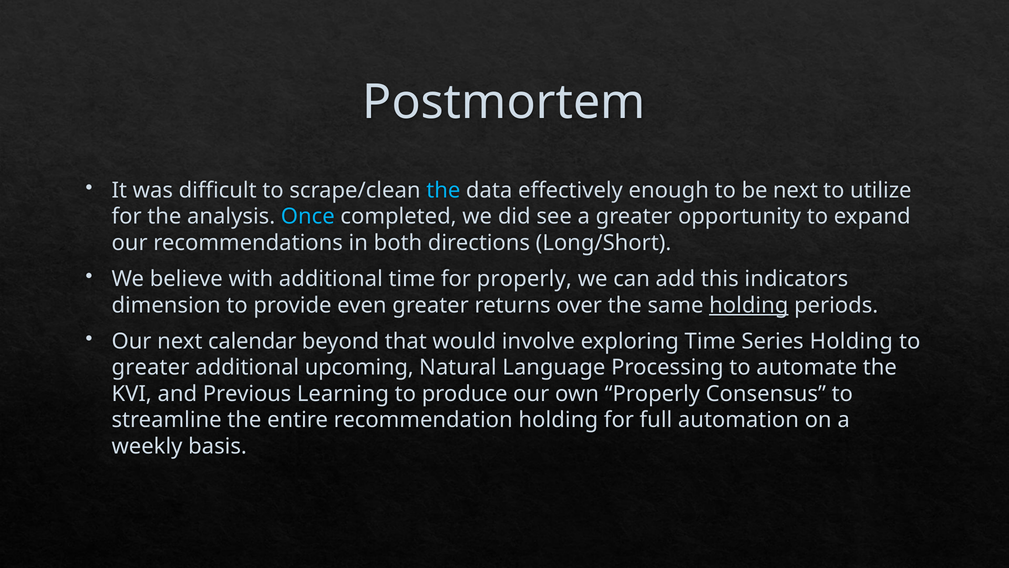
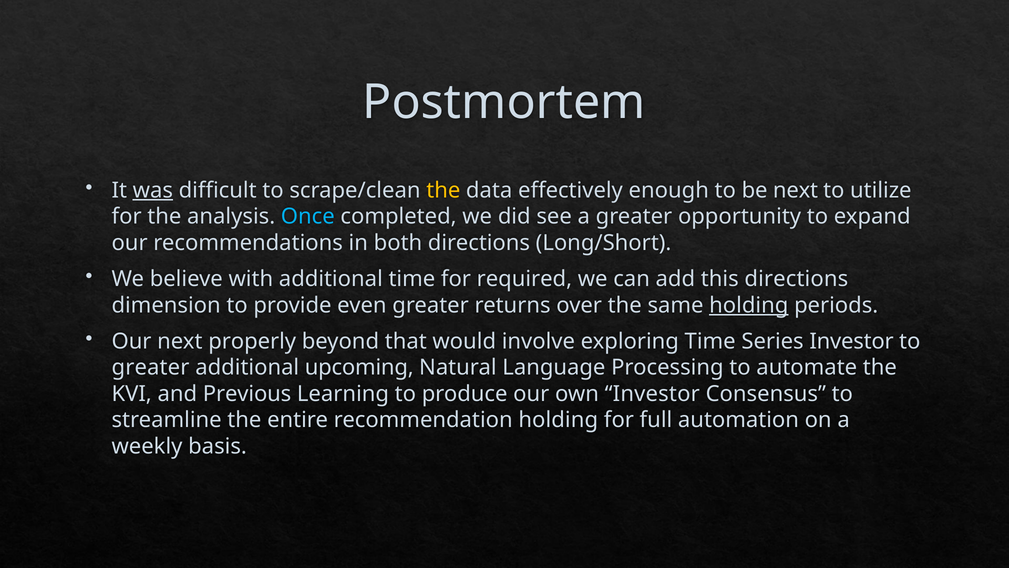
was underline: none -> present (153, 190)
the colour: light blue -> yellow (443, 190)
for properly: properly -> required (524, 279)
this indicators: indicators -> directions (796, 279)
calendar: calendar -> properly (252, 341)
Series Holding: Holding -> Investor (852, 341)
own Properly: Properly -> Investor (652, 394)
